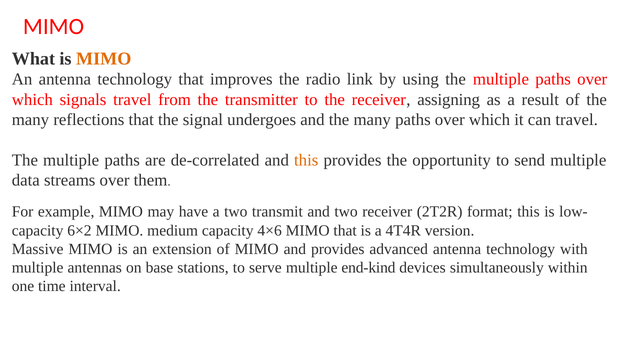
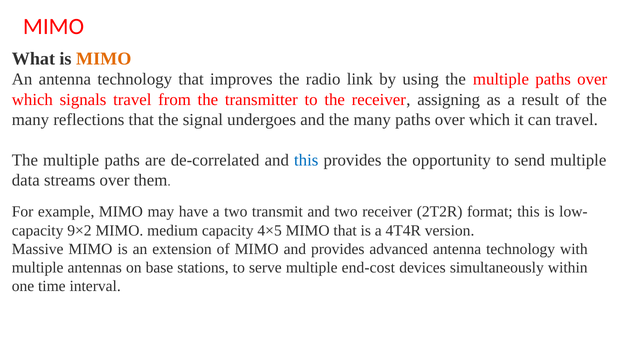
this colour: orange -> blue (306, 160)
6×2: 6×2 -> 9×2 (79, 231)
4×6: 4×6 -> 4×5 (270, 231)
end-kind: end-kind -> end-cost (368, 268)
